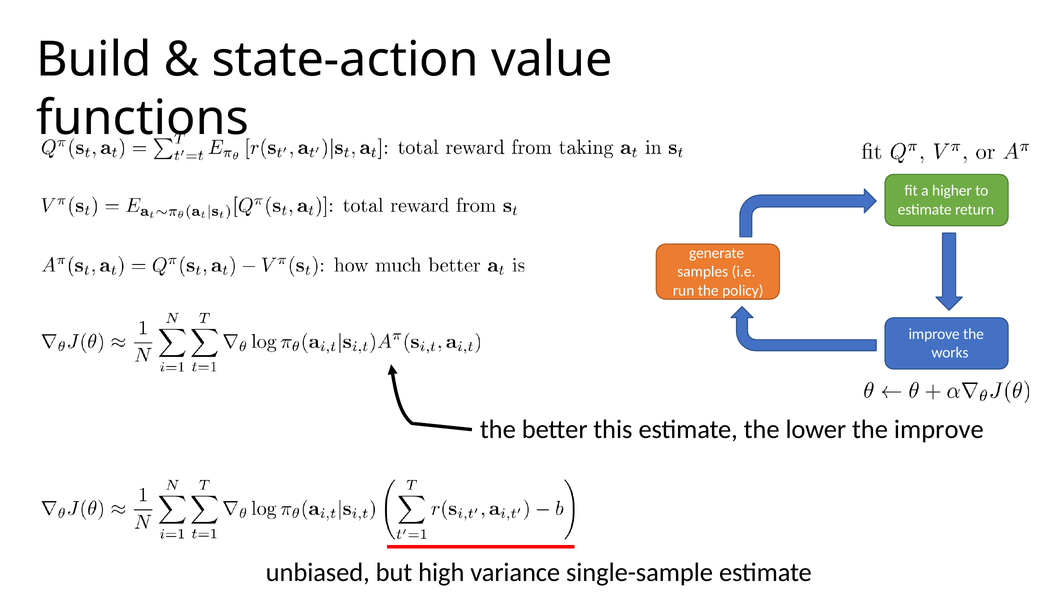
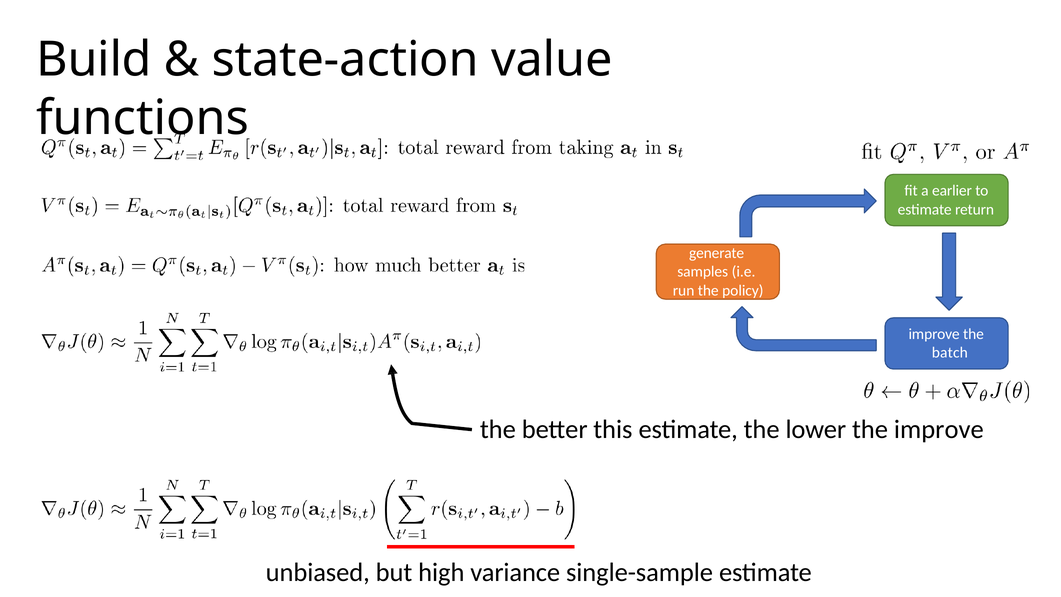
higher: higher -> earlier (952, 191)
works: works -> batch (950, 353)
